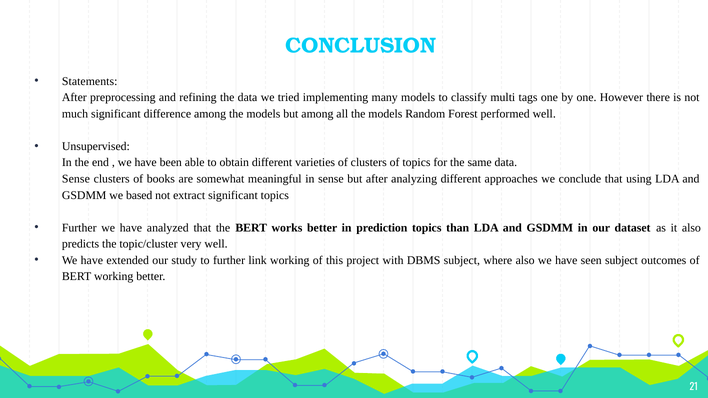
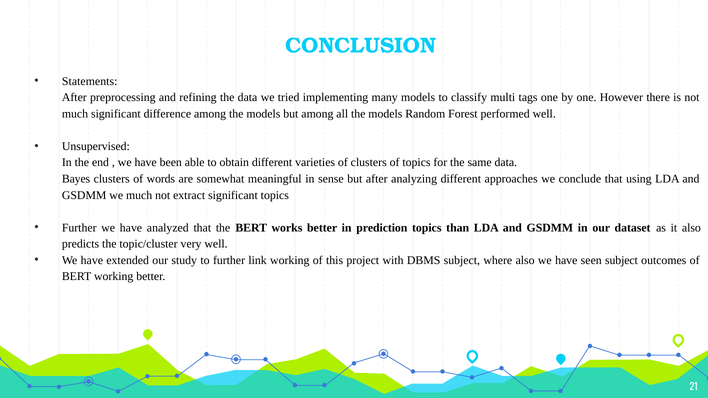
Sense: Sense -> Bayes (76, 179)
books: books -> words (161, 179)
we based: based -> much (139, 195)
